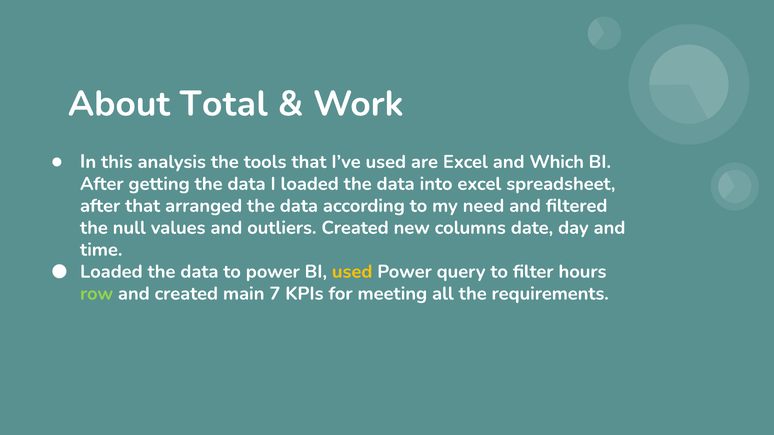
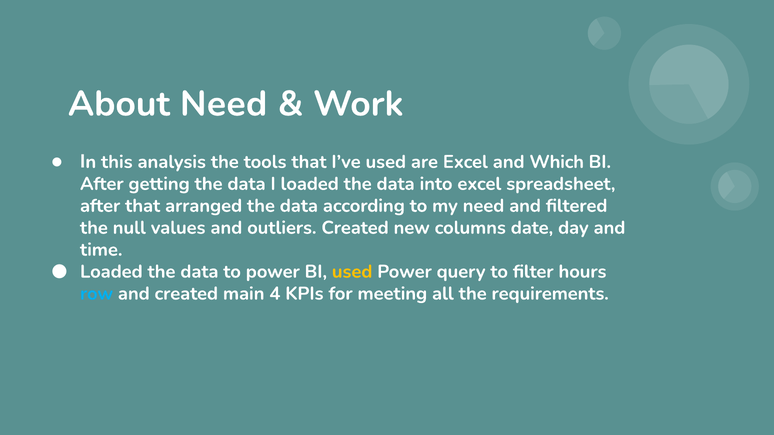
About Total: Total -> Need (224, 104)
row colour: light green -> light blue (97, 294)
7: 7 -> 4 (275, 294)
